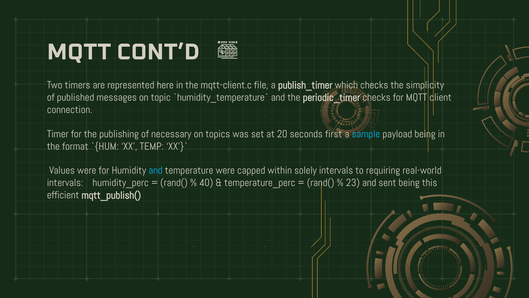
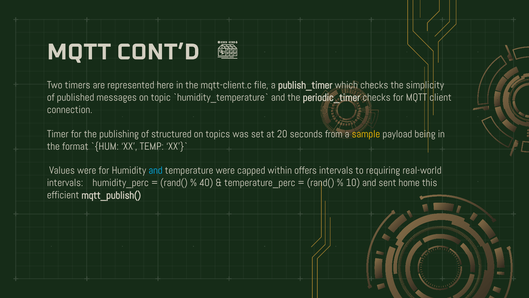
necessary: necessary -> structured (171, 134)
first: first -> from (334, 134)
sample colour: light blue -> yellow (366, 134)
solely: solely -> offers (306, 170)
23: 23 -> 10 (353, 183)
sent being: being -> home (409, 183)
